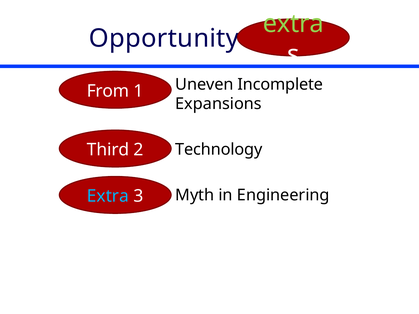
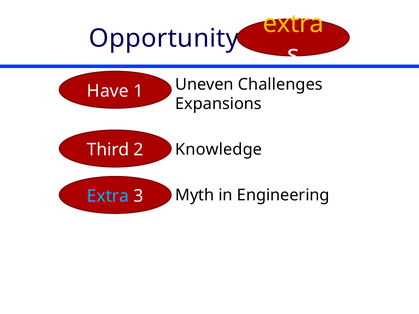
extra colour: light green -> yellow (293, 24)
Incomplete: Incomplete -> Challenges (280, 84)
From: From -> Have (108, 91)
Technology: Technology -> Knowledge (219, 150)
